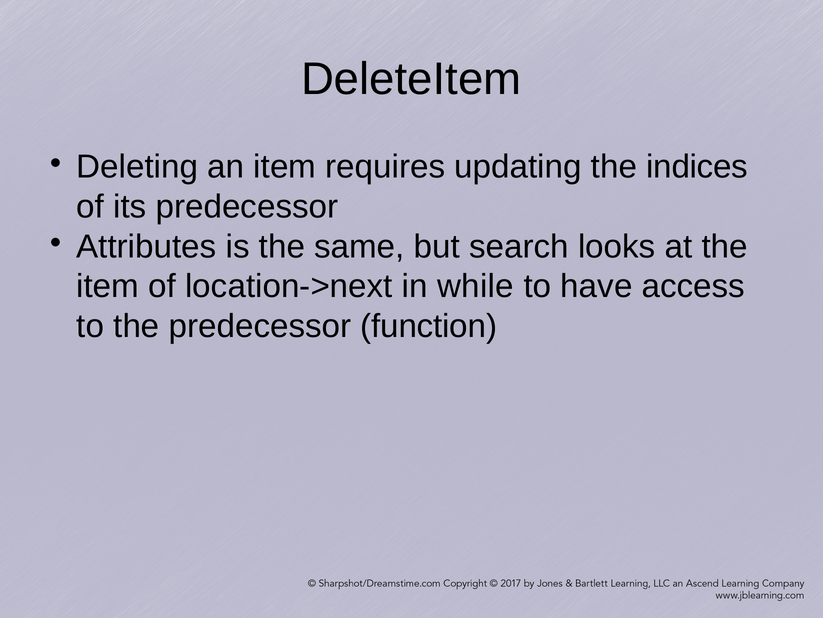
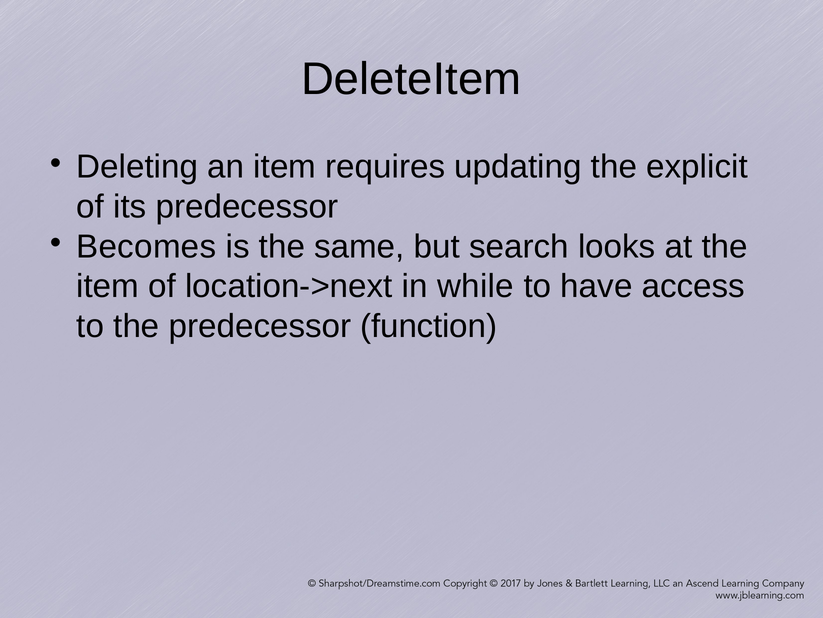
indices: indices -> explicit (697, 167)
Attributes: Attributes -> Becomes (146, 246)
